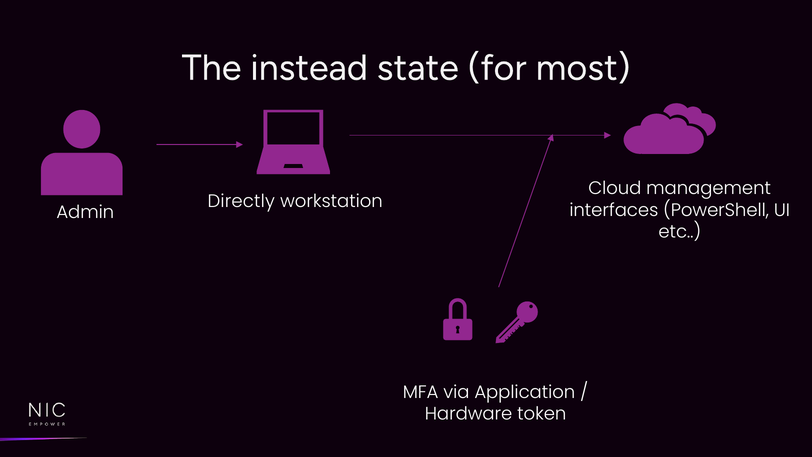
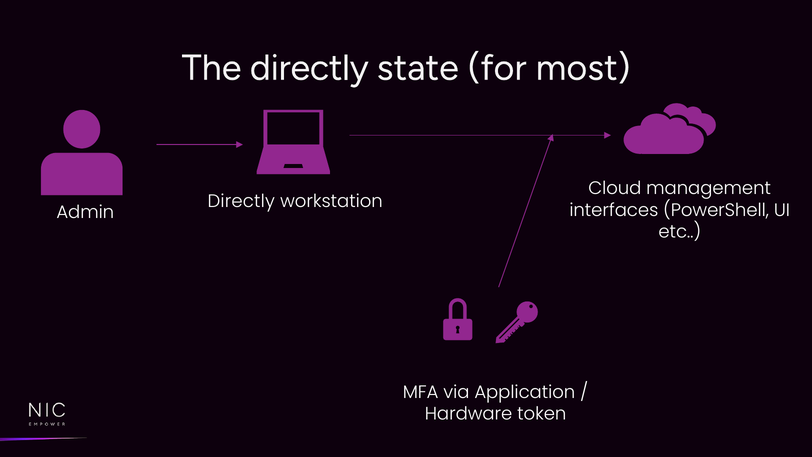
The instead: instead -> directly (309, 68)
